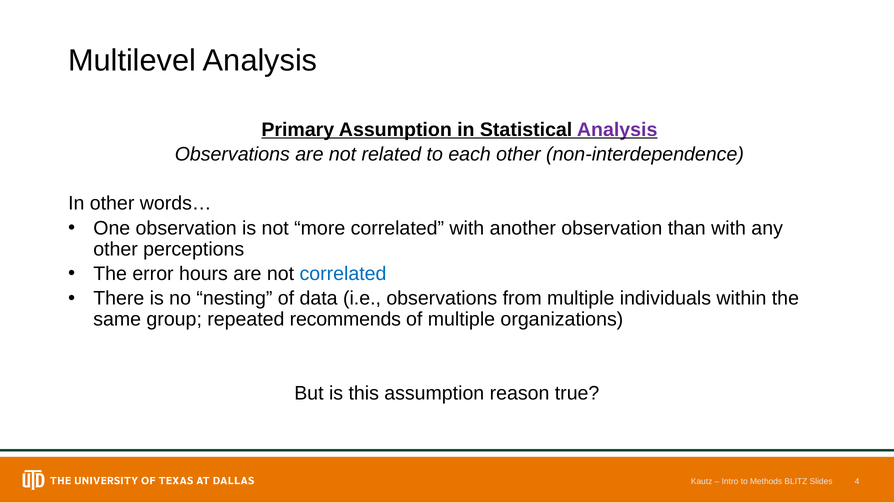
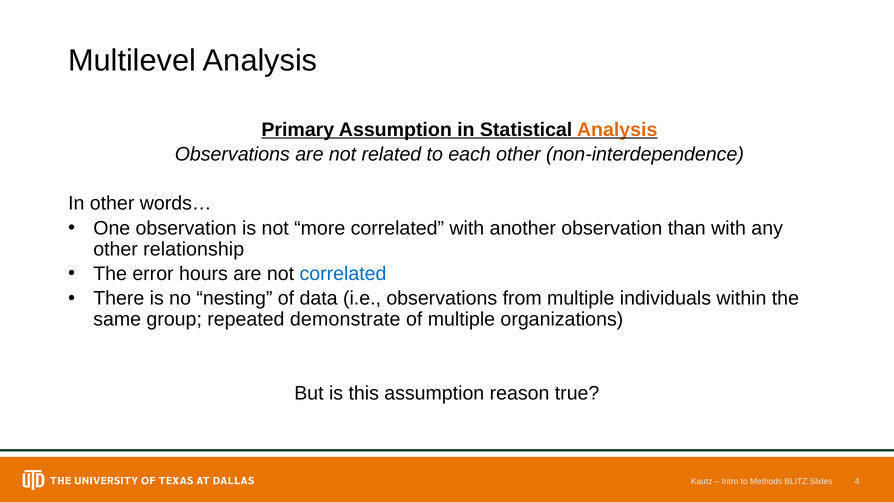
Analysis colour: purple -> orange (617, 130)
perceptions: perceptions -> relationship (194, 249)
recommends: recommends -> demonstrate (345, 319)
